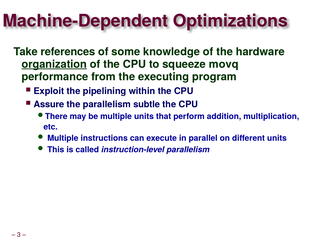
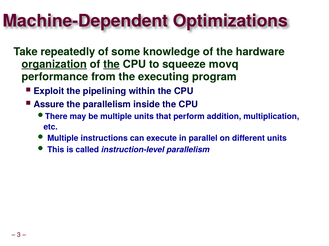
references: references -> repeatedly (68, 52)
the underline: none -> present (112, 64)
subtle: subtle -> inside (147, 105)
